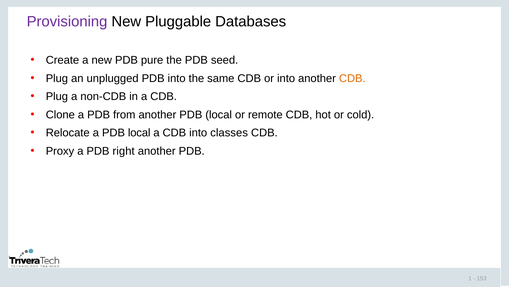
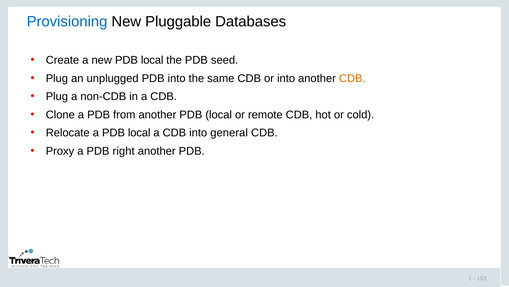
Provisioning colour: purple -> blue (67, 22)
new PDB pure: pure -> local (152, 60)
classes: classes -> general (229, 133)
